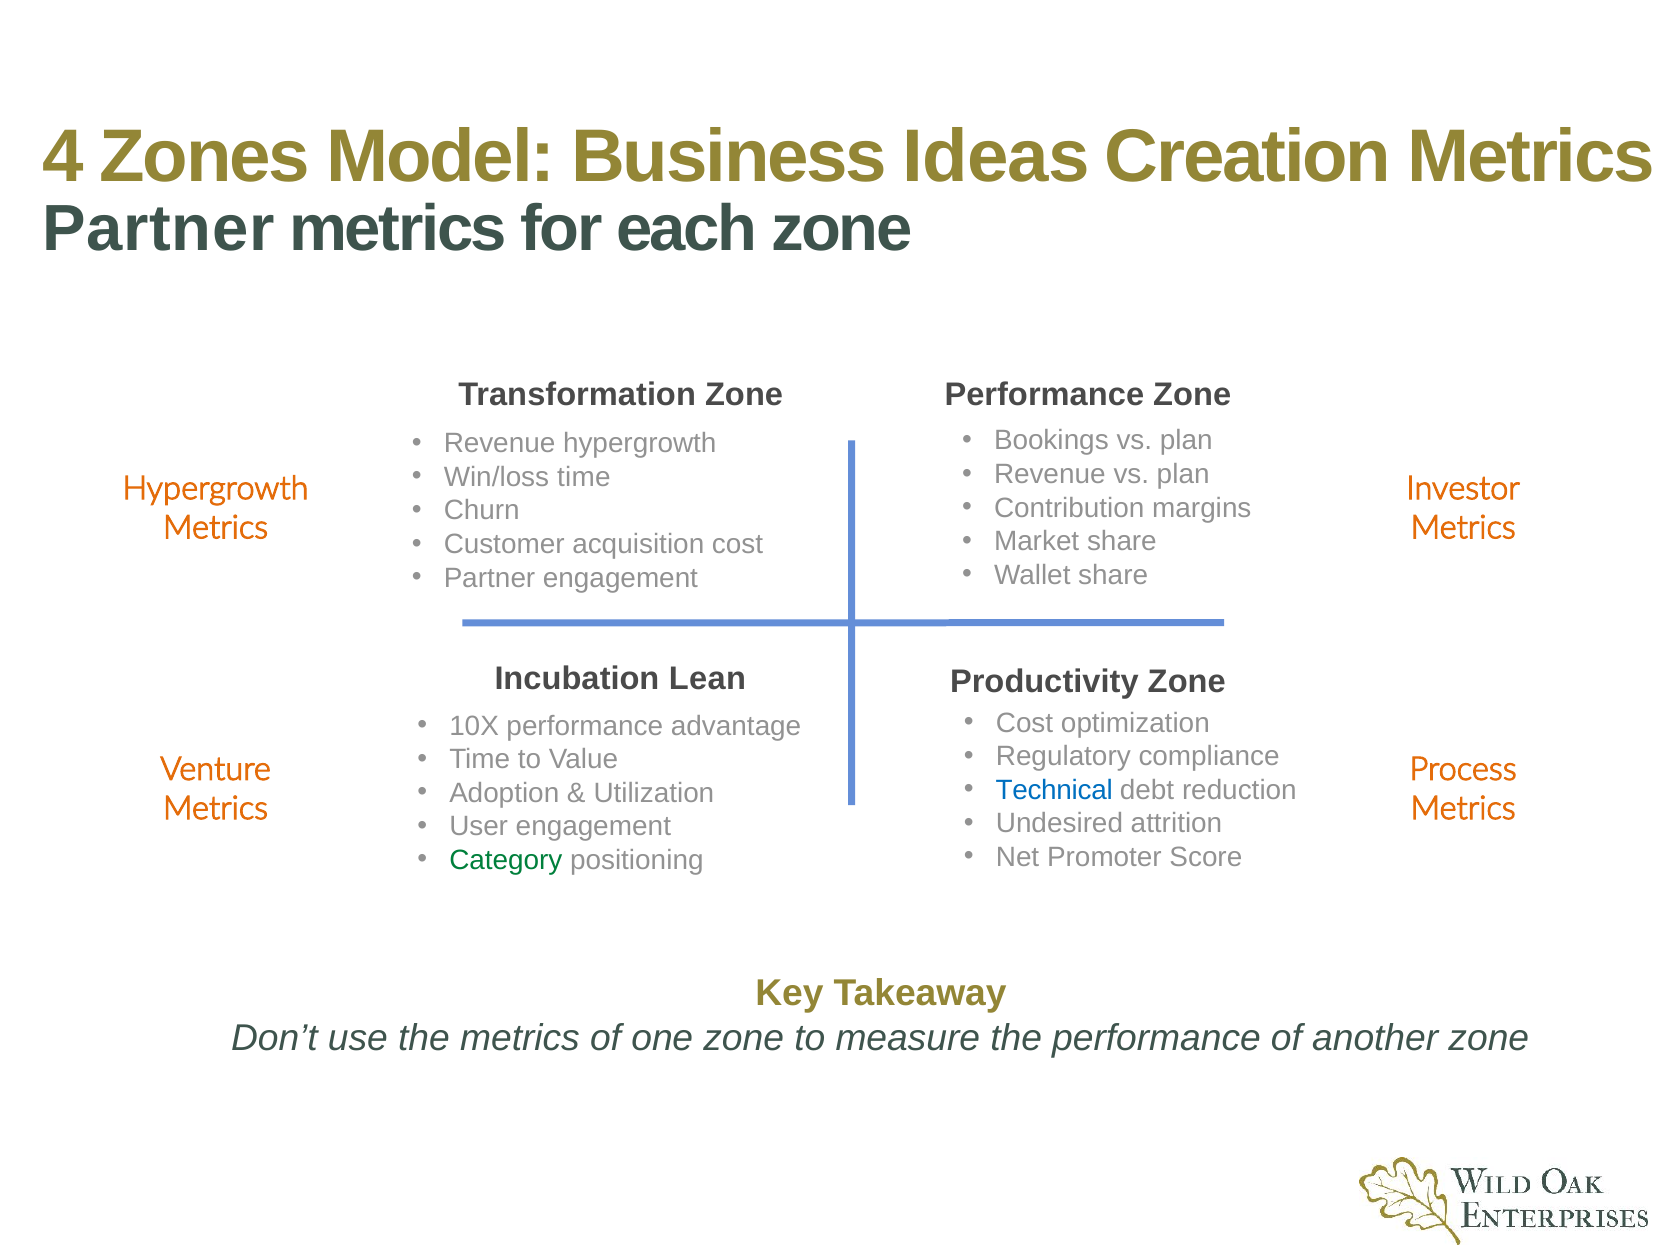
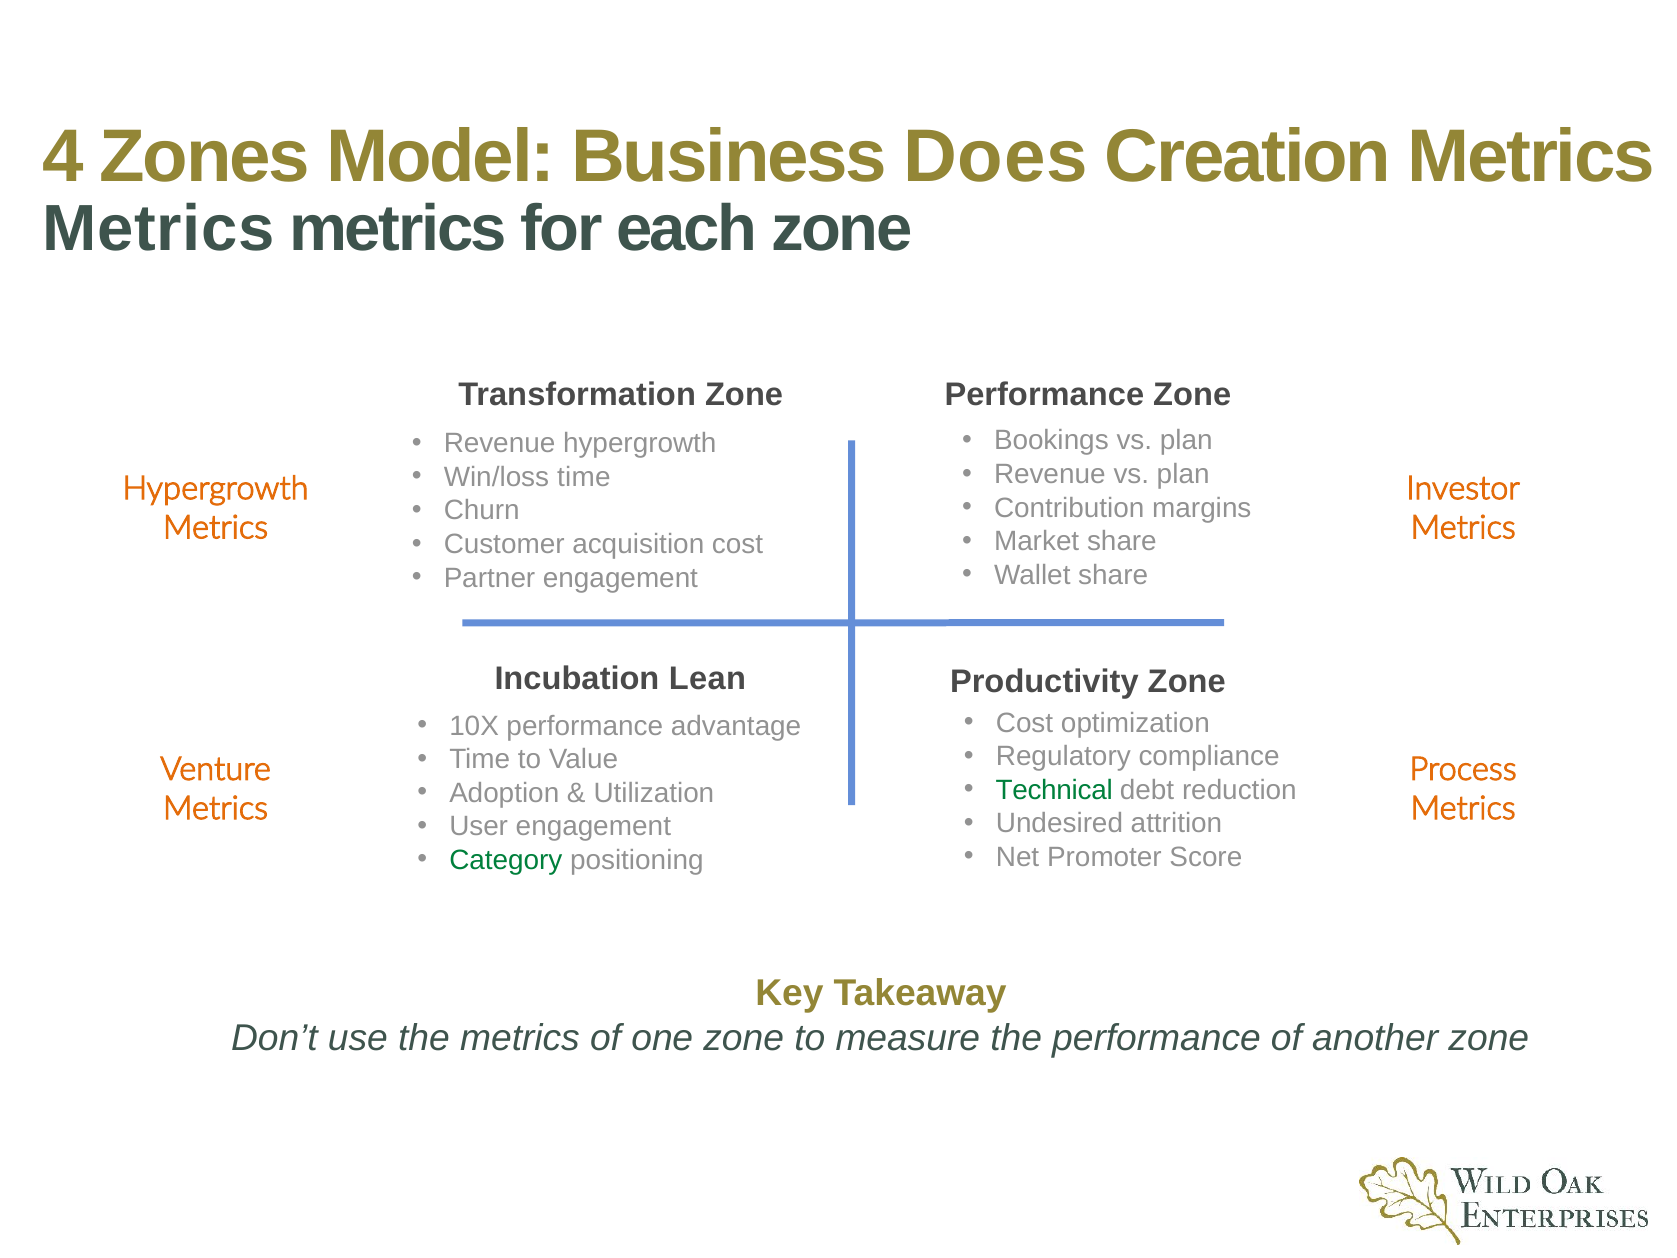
Ideas: Ideas -> Does (995, 157)
Partner: Partner -> Metrics (159, 229)
Technical colour: blue -> green (1054, 790)
